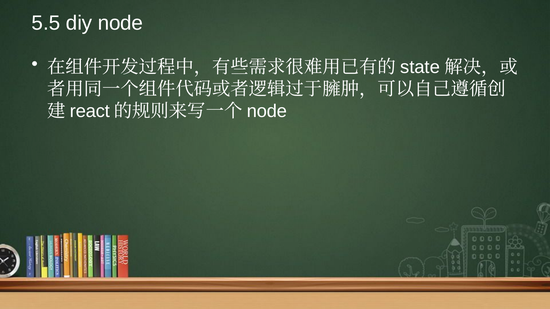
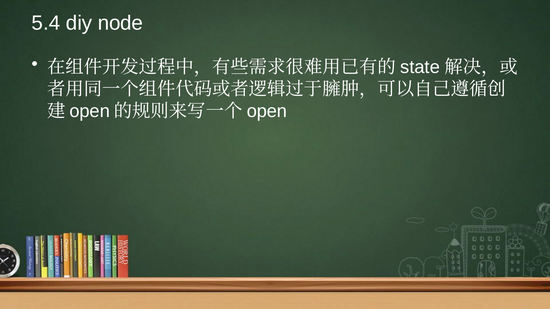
5.5: 5.5 -> 5.4 (46, 23)
react: react -> open (90, 111)
node: node -> open (267, 111)
